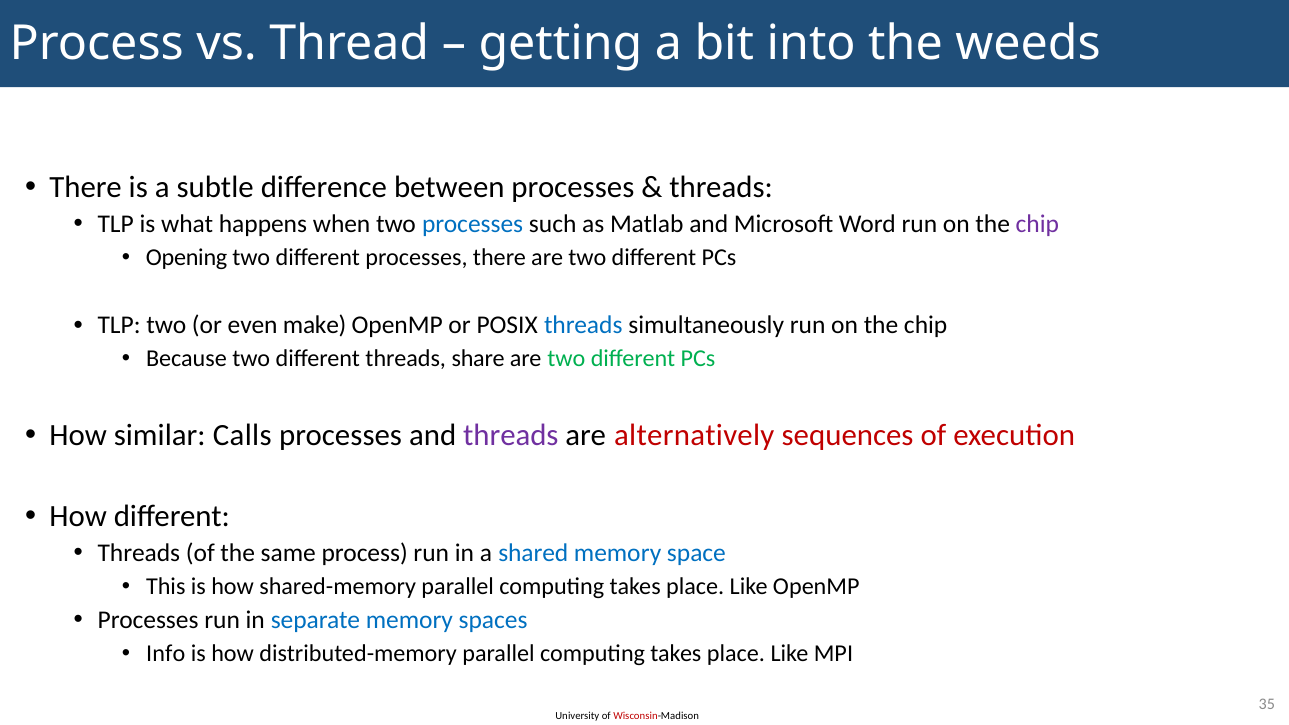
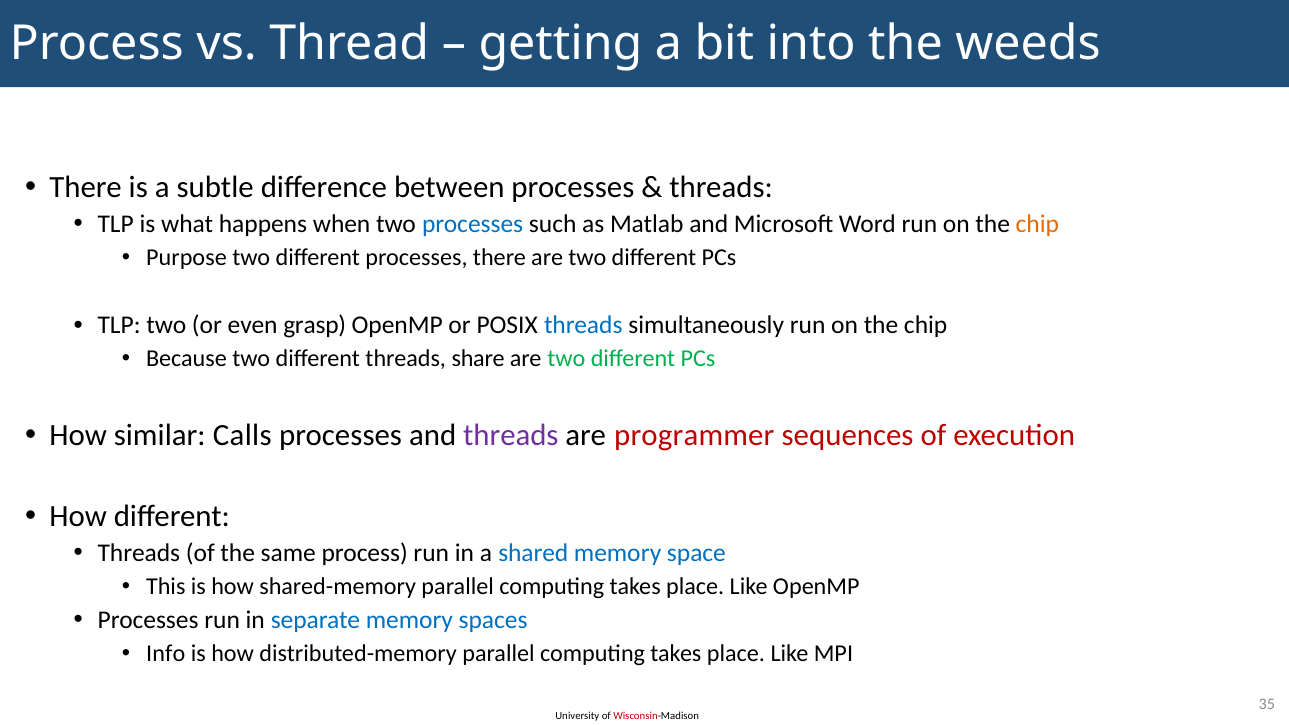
chip colour: purple -> orange (1037, 224)
Opening: Opening -> Purpose (186, 258)
make: make -> grasp (315, 325)
alternatively: alternatively -> programmer (694, 435)
